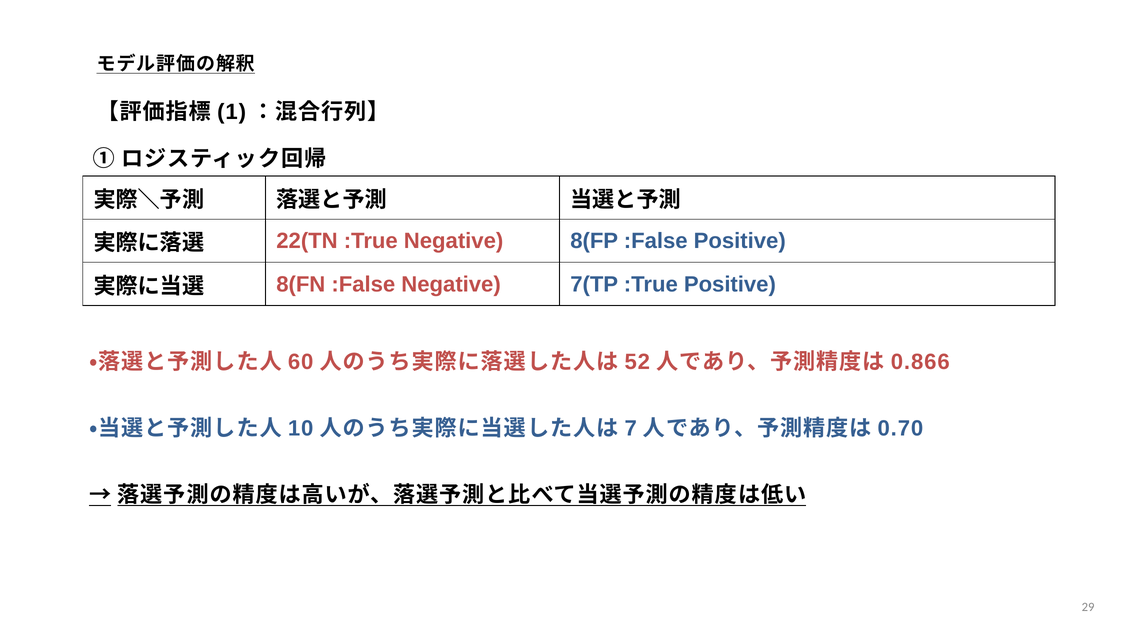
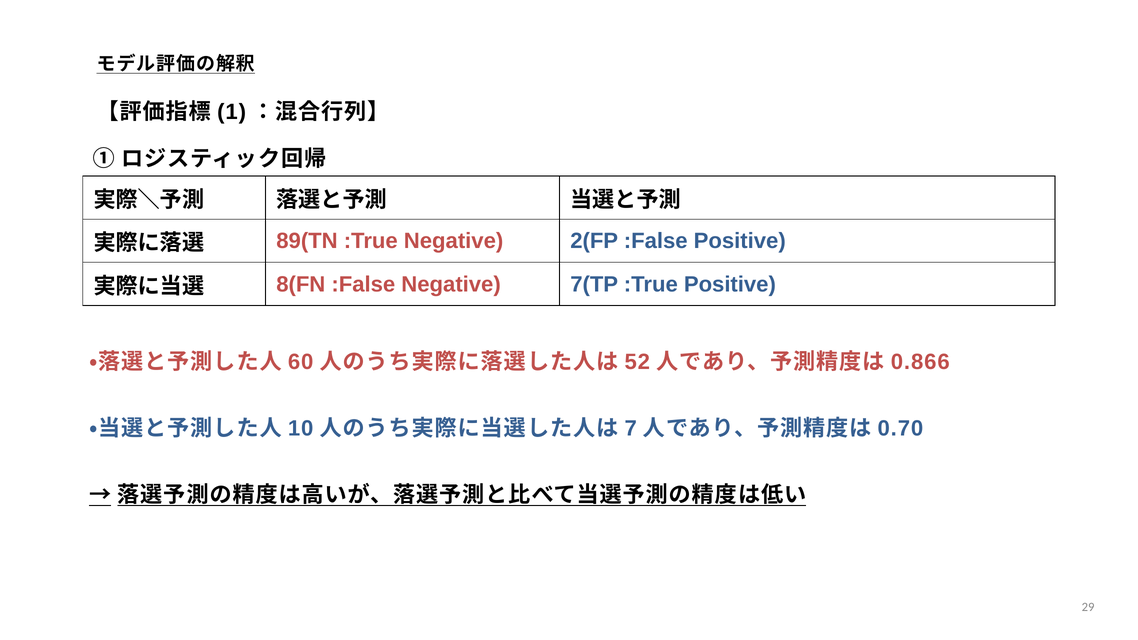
22(TN: 22(TN -> 89(TN (307, 241)
8(FP: 8(FP -> 2(FP (594, 241)
